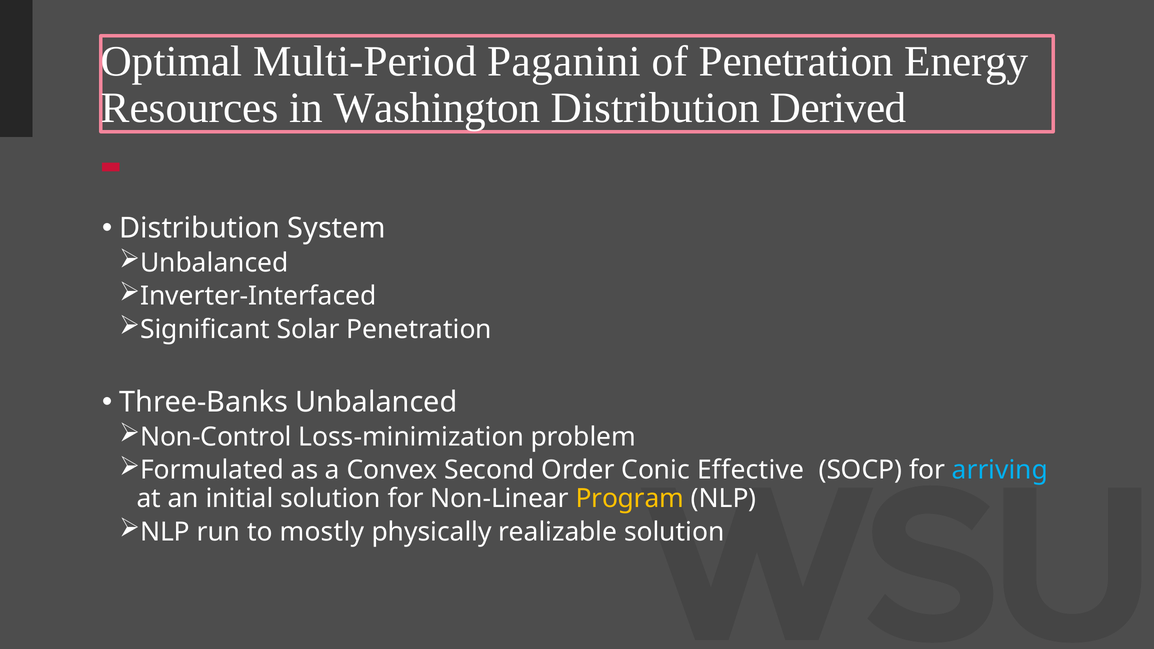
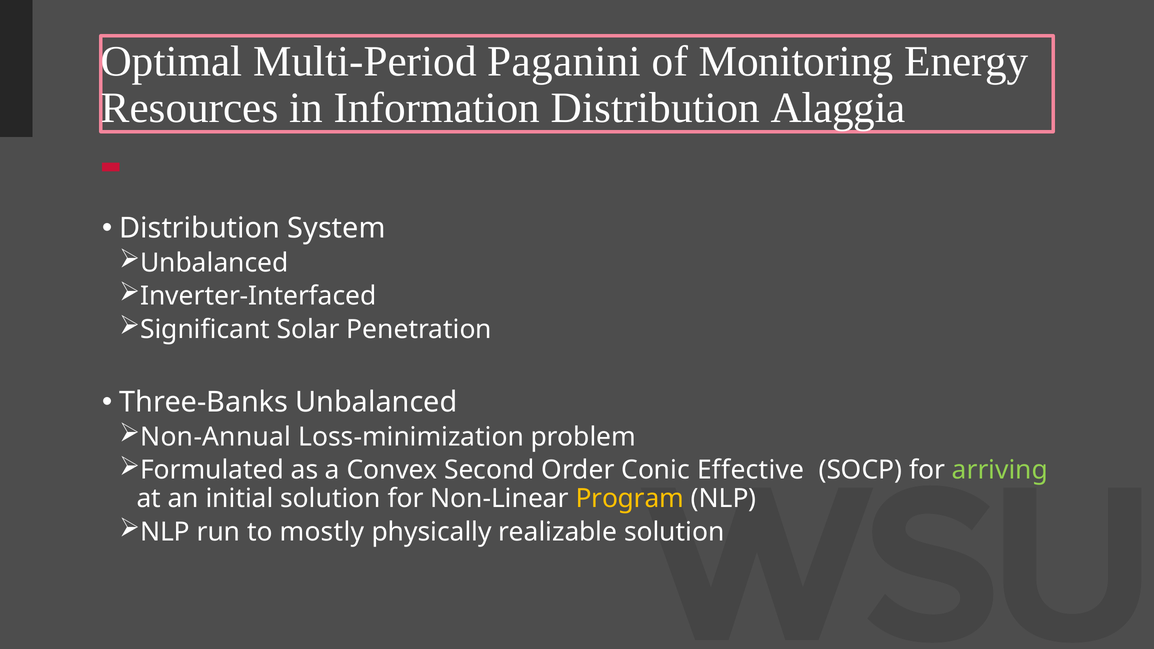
of Penetration: Penetration -> Monitoring (796, 61)
Washington: Washington -> Information (437, 108)
Derived: Derived -> Alaggia (838, 108)
Non-Control: Non-Control -> Non-Annual (216, 437)
arriving colour: light blue -> light green (1000, 470)
